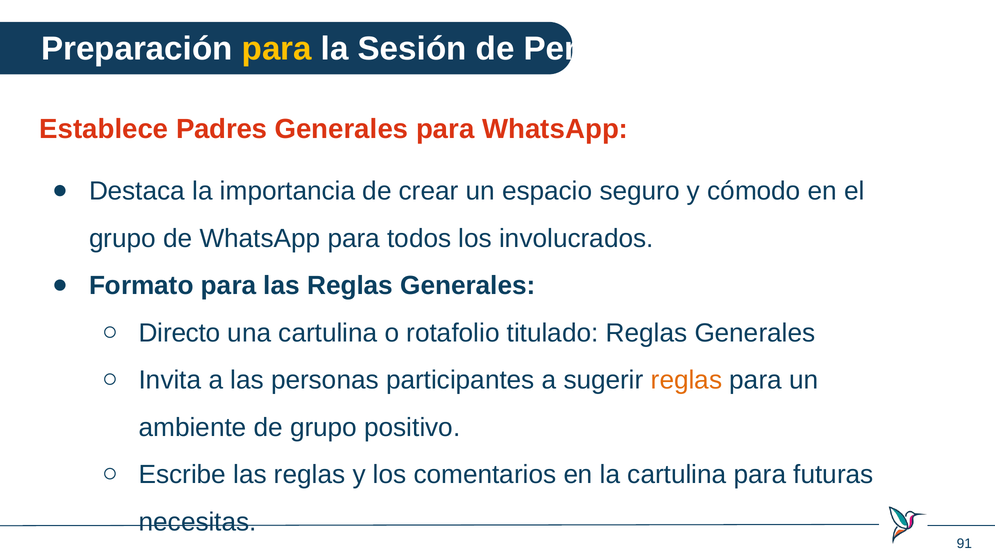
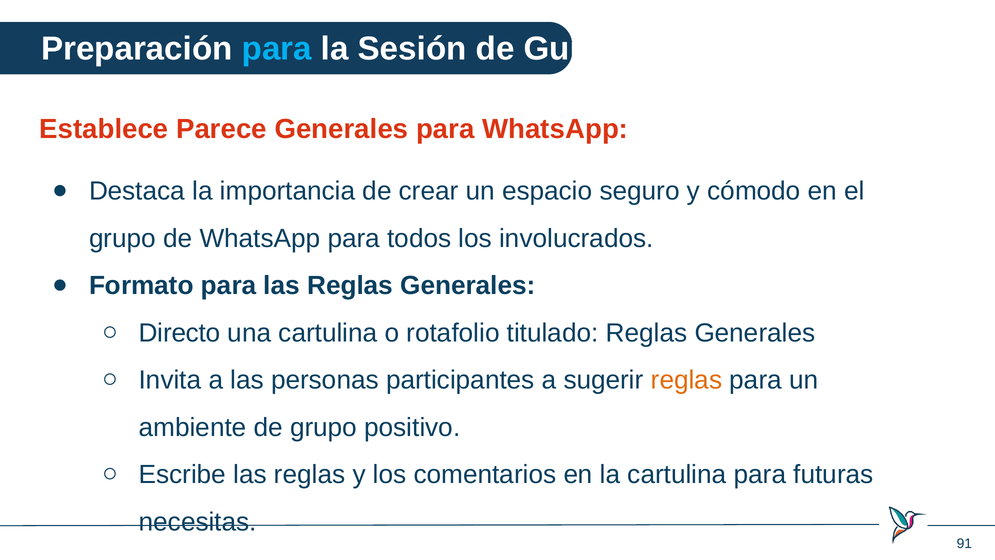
para colour: yellow -> light blue (277, 49)
Pero: Pero -> Guía (560, 49)
Padres: Padres -> Parece (221, 129)
